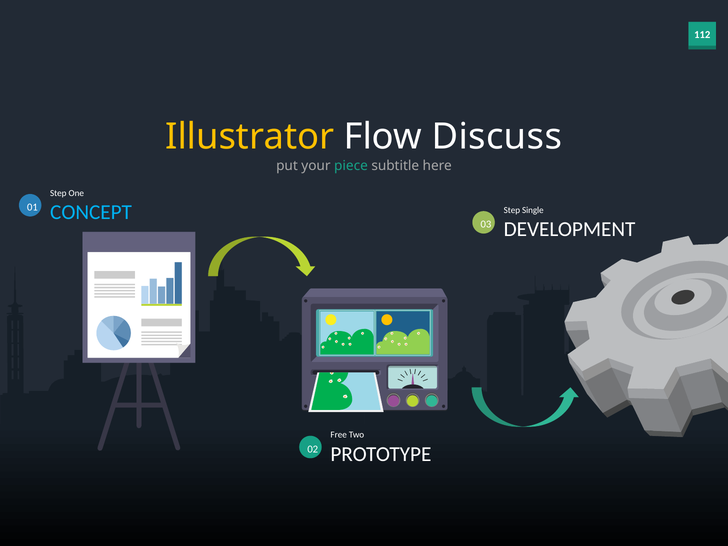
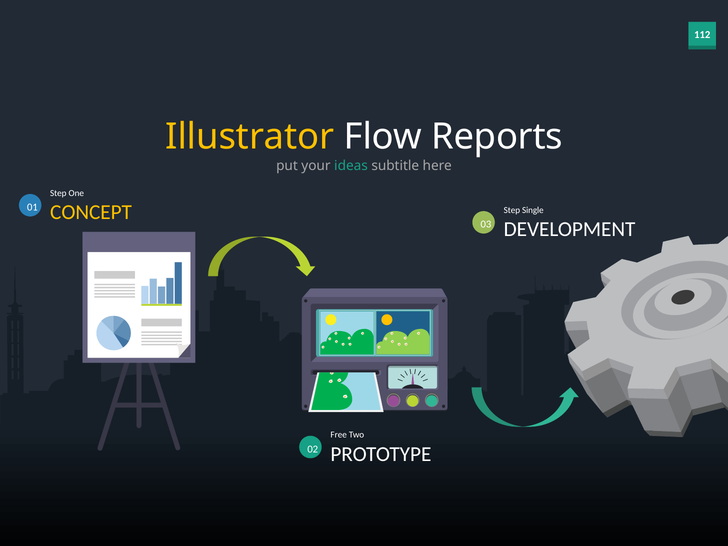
Discuss: Discuss -> Reports (497, 137)
piece: piece -> ideas (351, 166)
CONCEPT colour: light blue -> yellow (91, 212)
